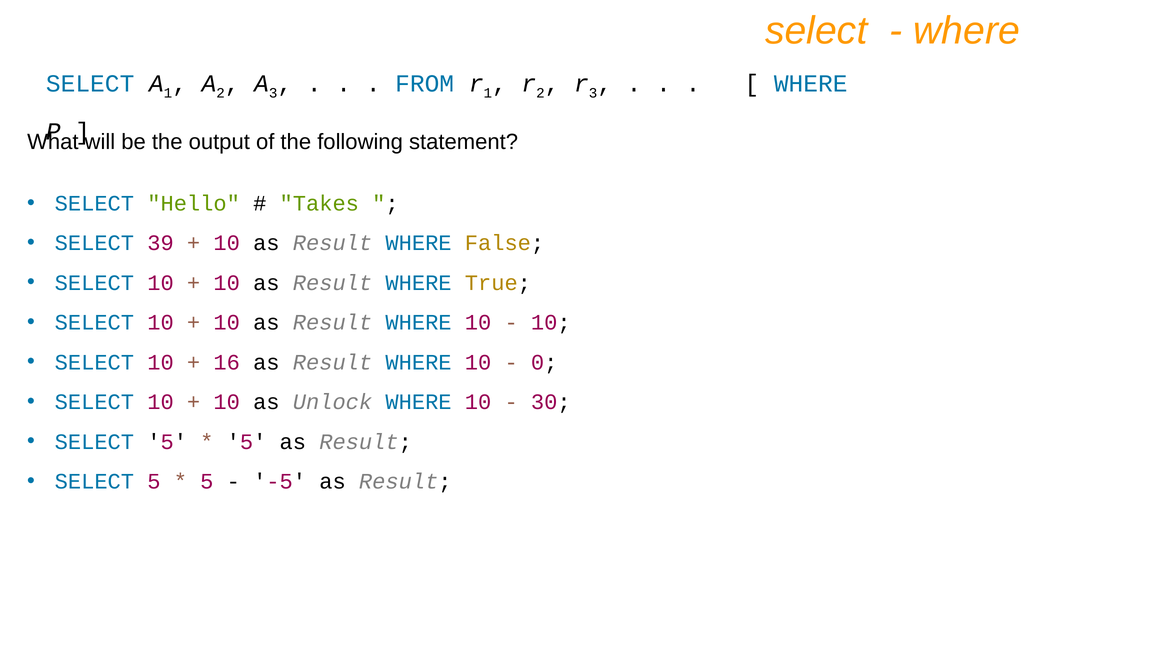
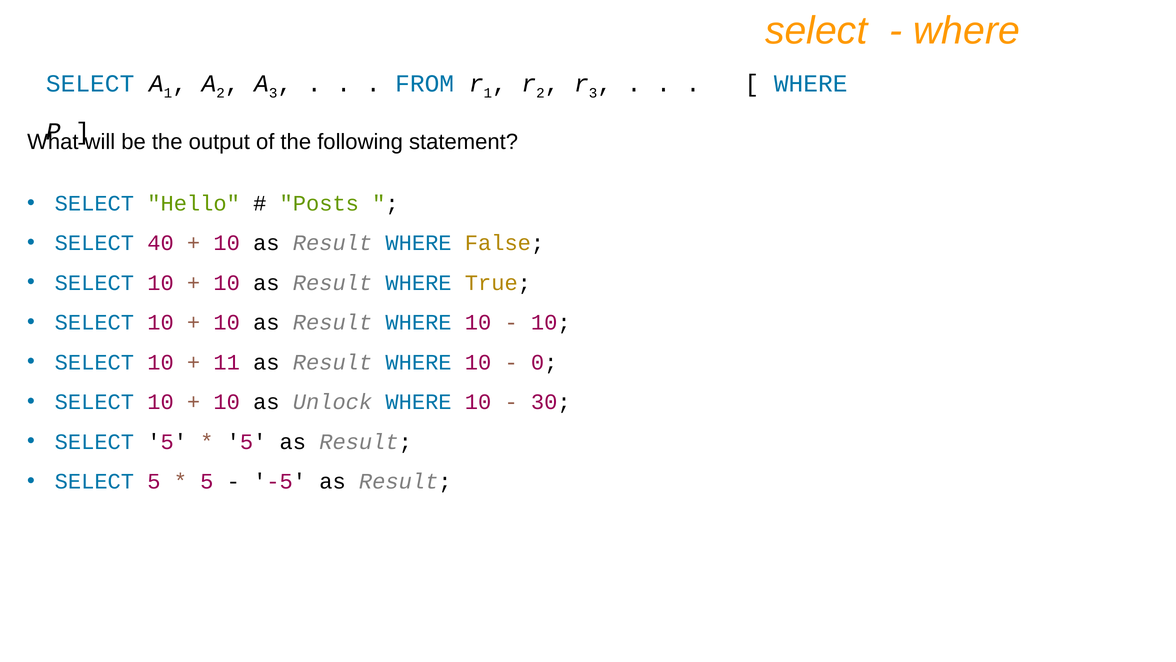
Takes: Takes -> Posts (319, 203)
39: 39 -> 40 (161, 243)
16: 16 -> 11 (227, 362)
